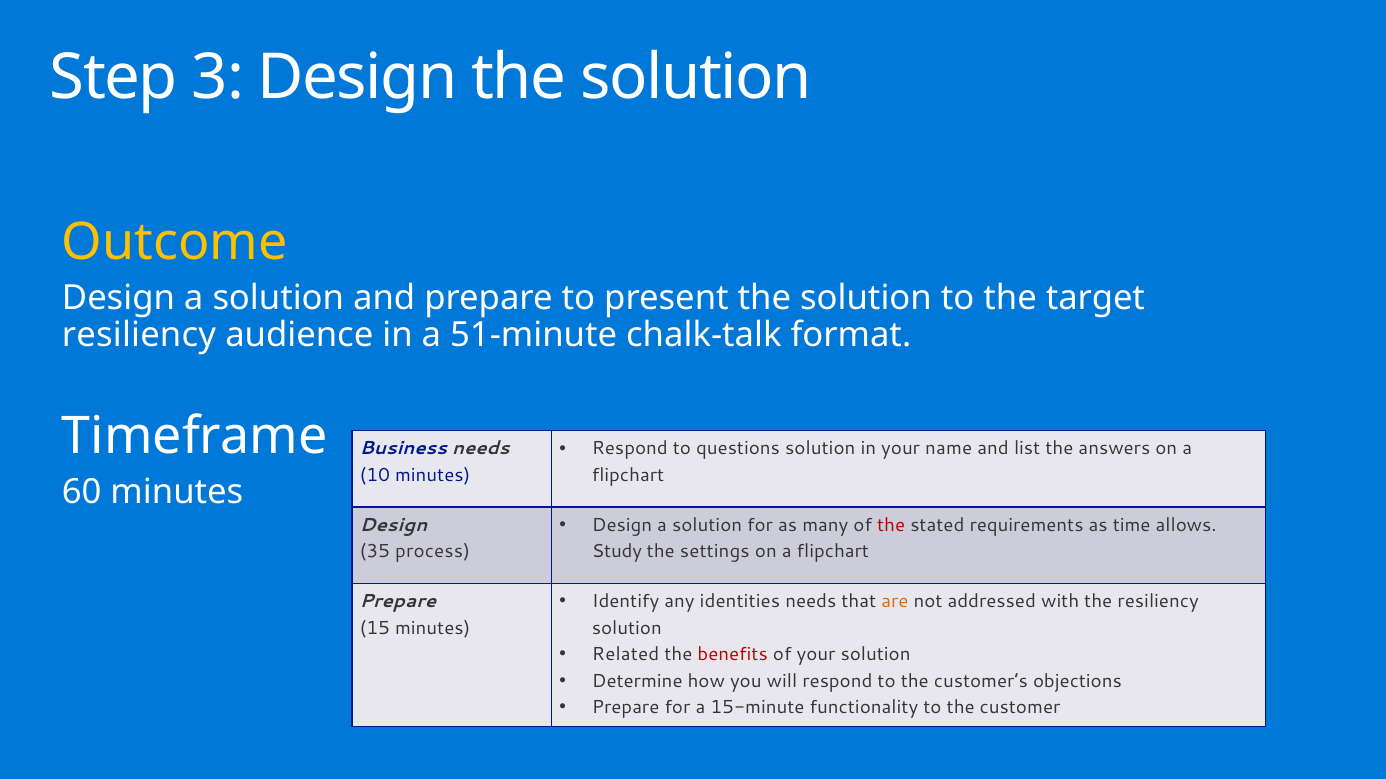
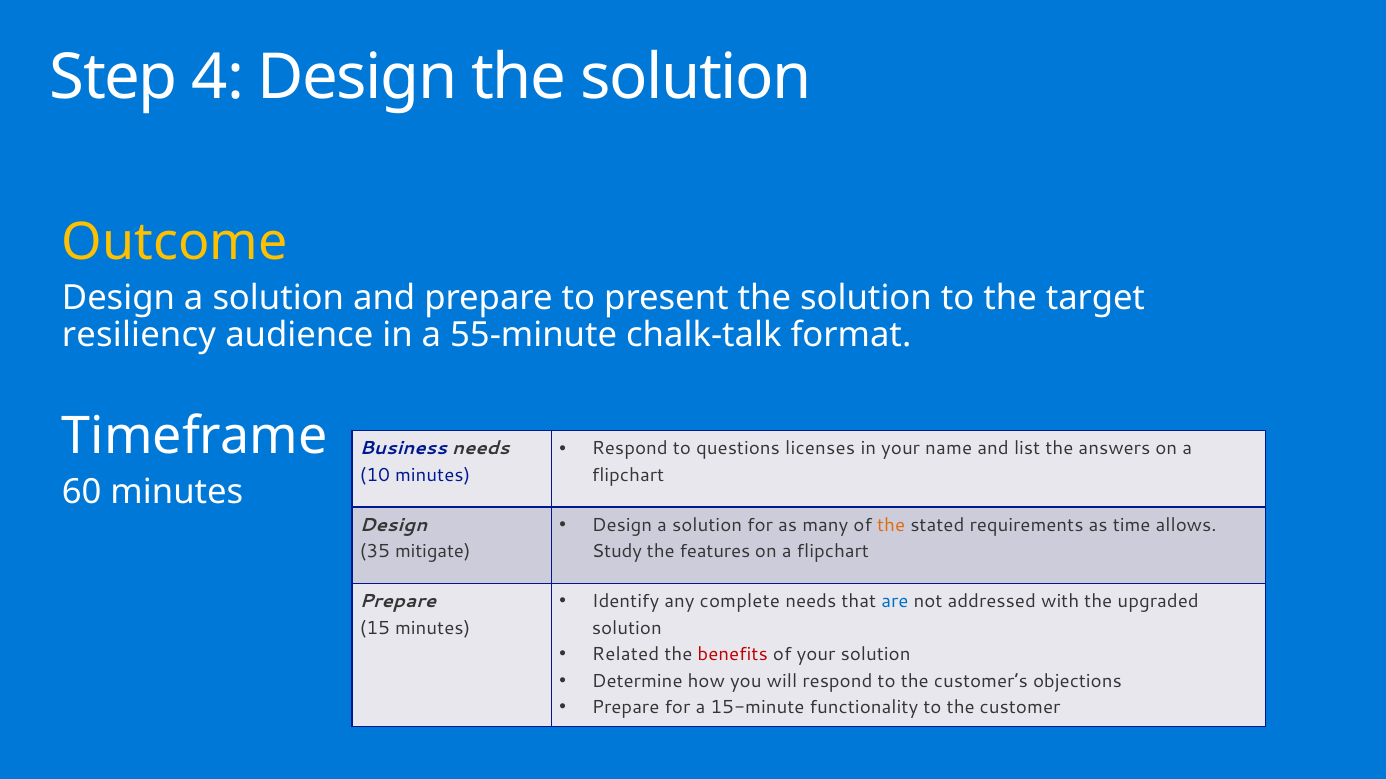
3: 3 -> 4 (218, 77)
51-minute: 51-minute -> 55-minute (534, 335)
questions solution: solution -> licenses (820, 449)
the colour: red -> orange (891, 526)
process: process -> mitigate (433, 552)
settings: settings -> features (715, 552)
identities: identities -> complete (740, 602)
are colour: orange -> blue (895, 602)
the resiliency: resiliency -> upgraded (1158, 602)
